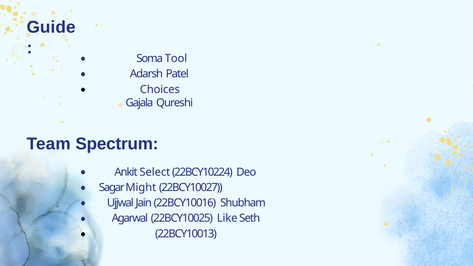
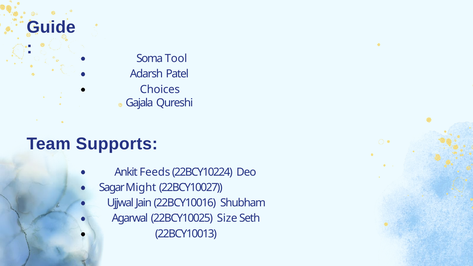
Spectrum: Spectrum -> Supports (117, 144)
Select: Select -> Feeds (155, 172)
Like: Like -> Size (227, 218)
